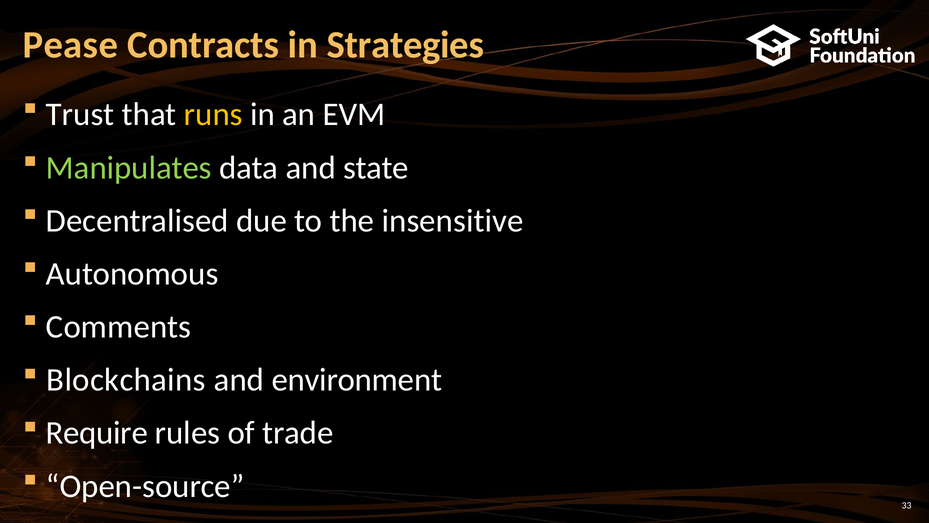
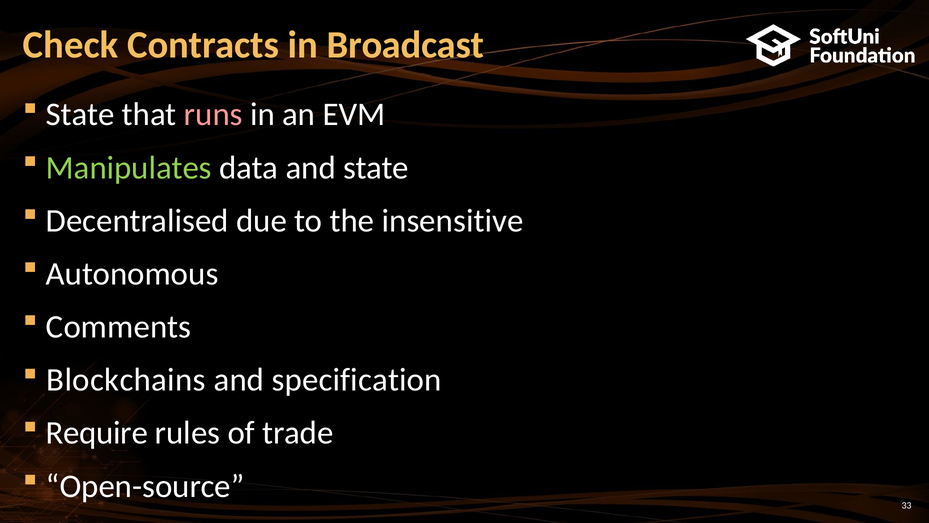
Pease: Pease -> Check (71, 45)
Strategies: Strategies -> Broadcast (405, 45)
Trust: Trust -> State (80, 114)
runs colour: yellow -> pink (213, 114)
environment: environment -> specification (357, 380)
